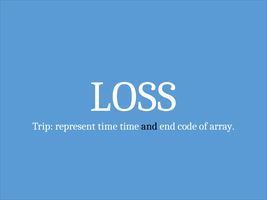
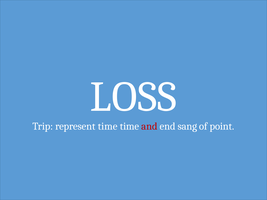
and colour: black -> red (149, 126)
code: code -> sang (187, 126)
array: array -> point (222, 126)
